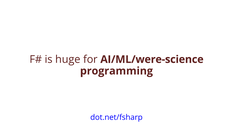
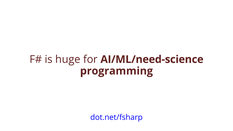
AI/ML/were-science: AI/ML/were-science -> AI/ML/need-science (152, 59)
